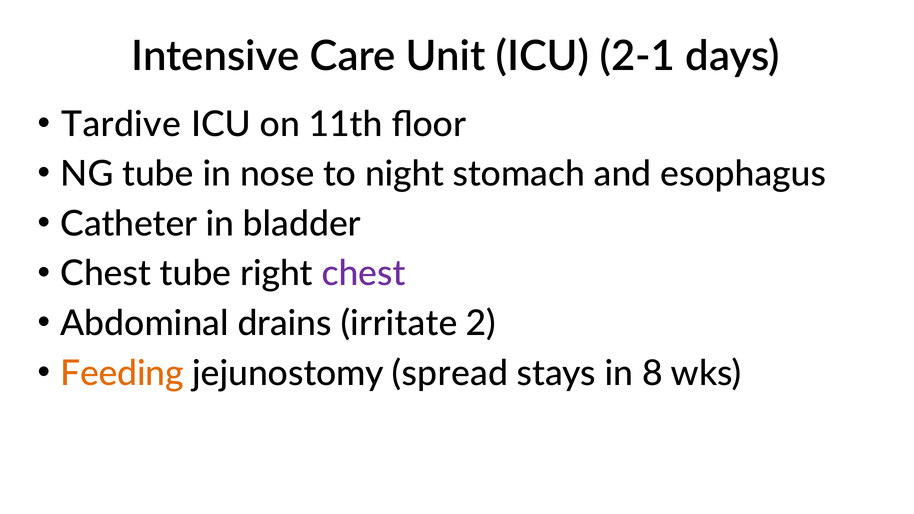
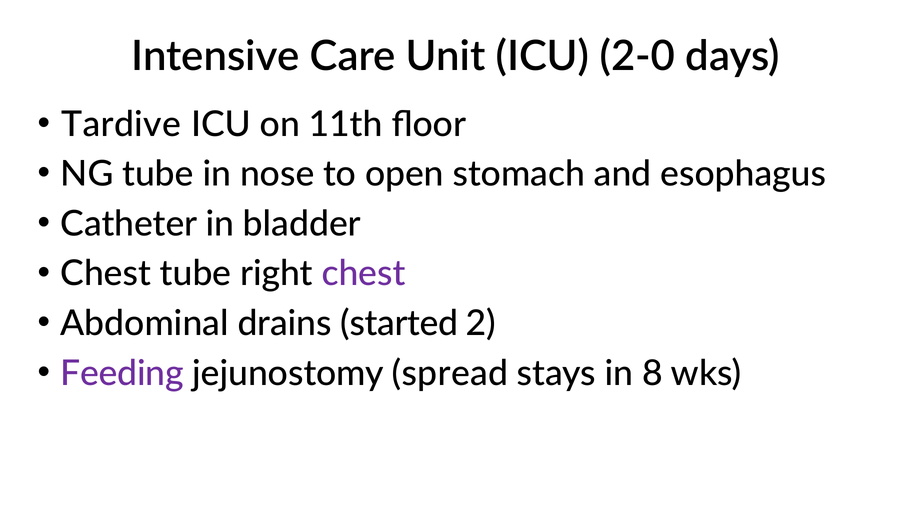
2-1: 2-1 -> 2-0 (637, 57)
night: night -> open (404, 174)
irritate: irritate -> started (399, 324)
Feeding colour: orange -> purple (122, 373)
